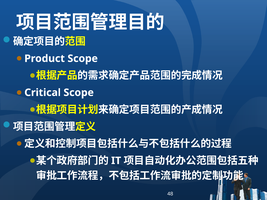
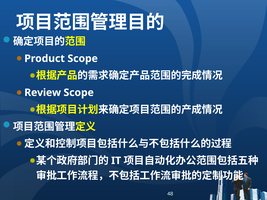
Critical: Critical -> Review (43, 93)
